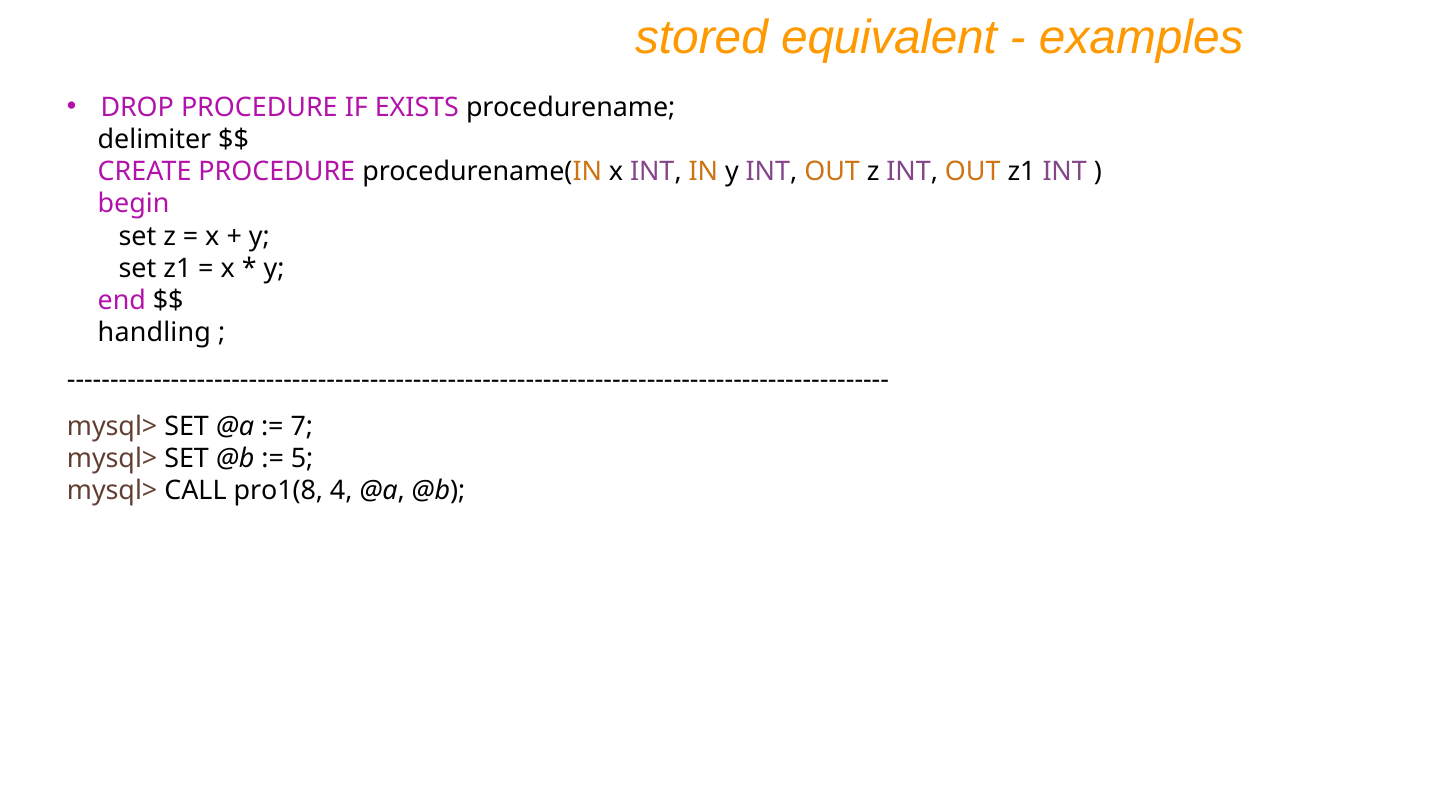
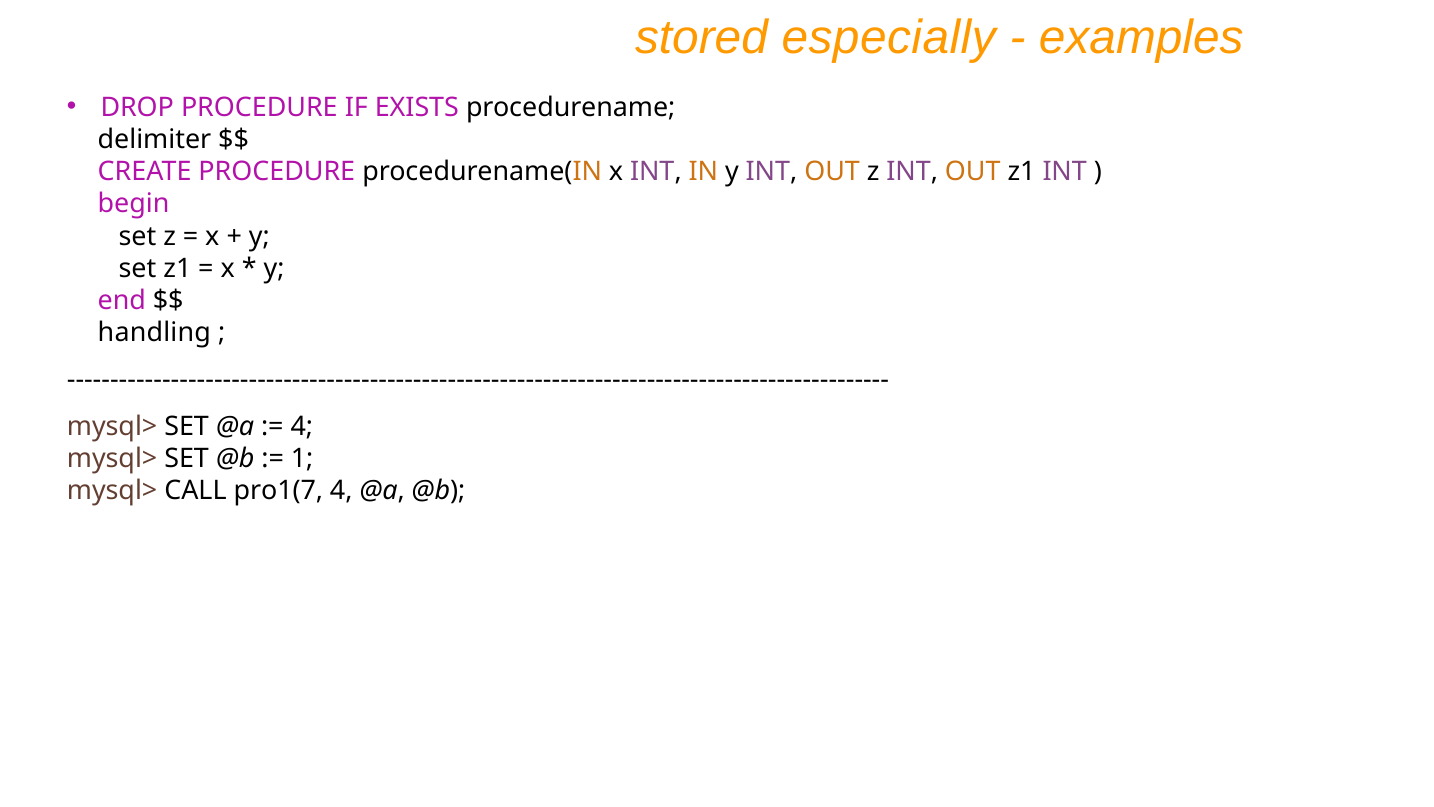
equivalent: equivalent -> especially (889, 37)
7: 7 -> 4 (302, 426)
5: 5 -> 1 (302, 458)
pro1(8: pro1(8 -> pro1(7 (278, 491)
